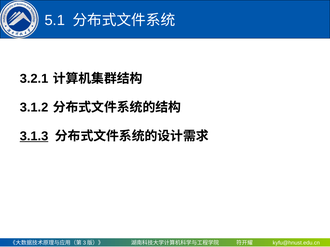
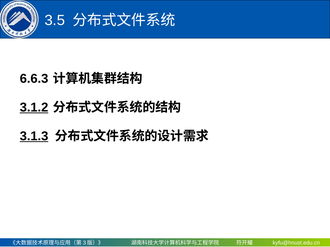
5.1: 5.1 -> 3.5 (55, 20)
3.2.1: 3.2.1 -> 6.6.3 (34, 79)
3.1.2 underline: none -> present (34, 108)
